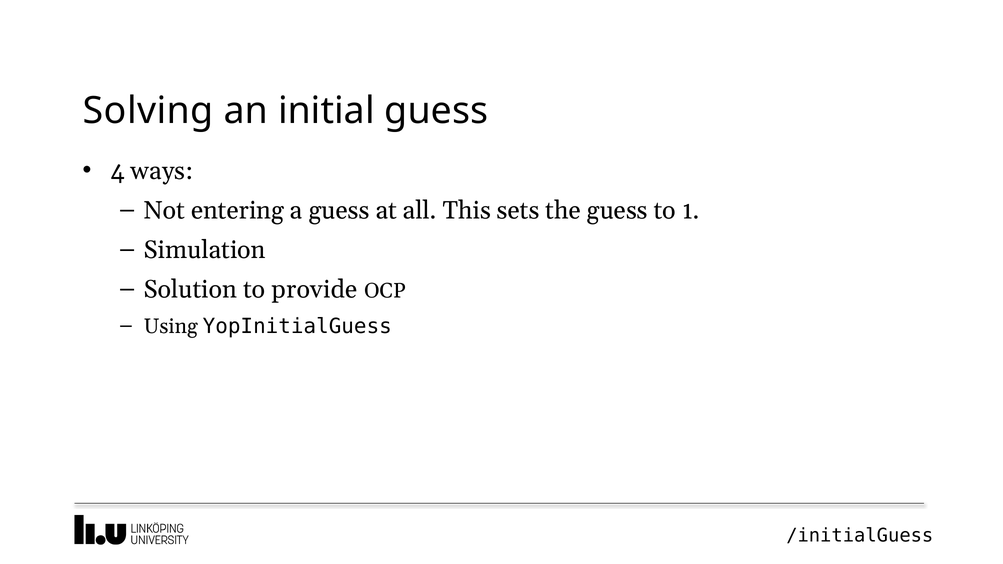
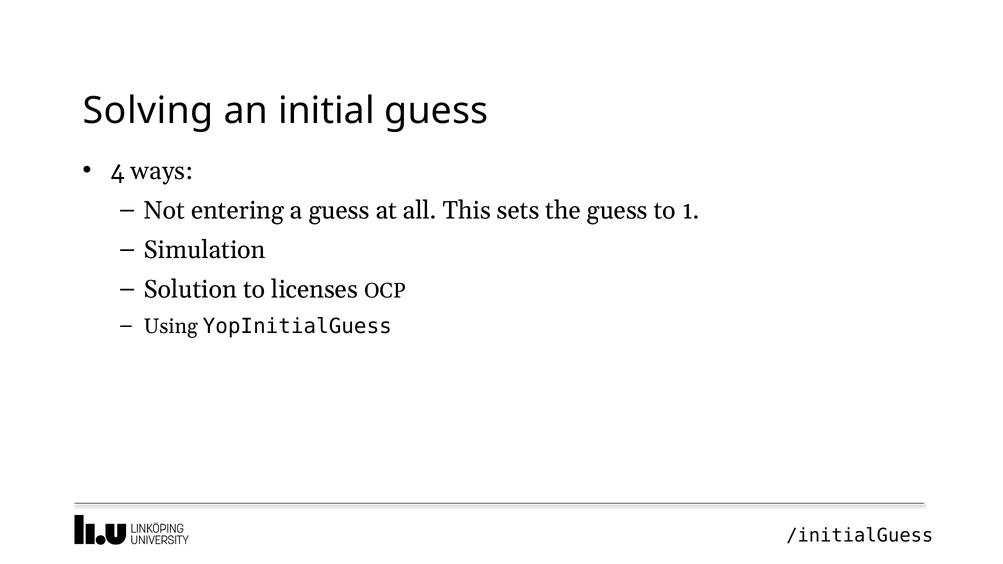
provide: provide -> licenses (315, 290)
